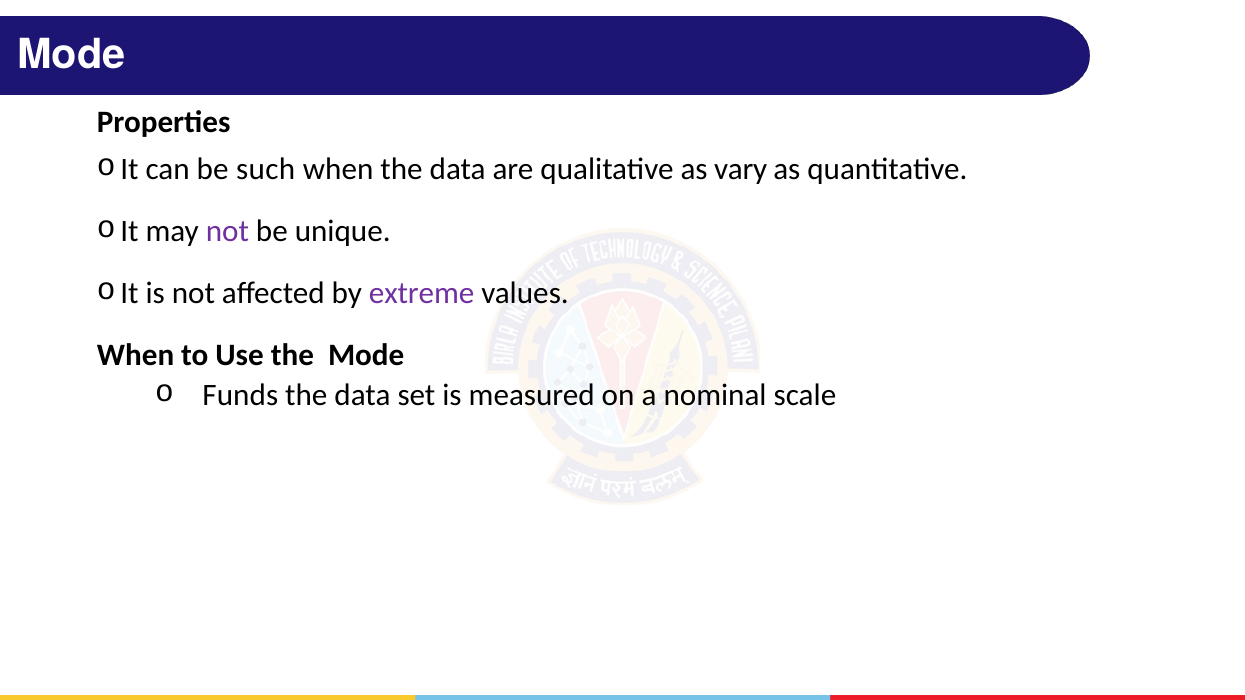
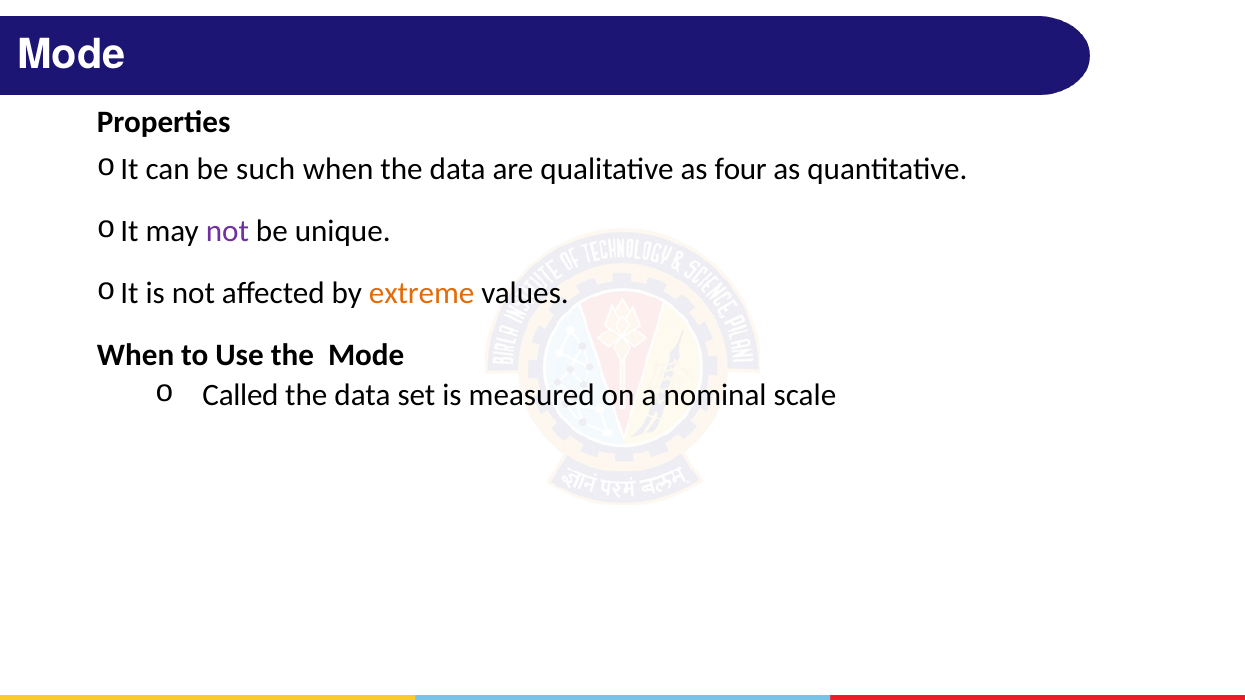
vary: vary -> four (741, 169)
extreme colour: purple -> orange (422, 293)
Funds: Funds -> Called (241, 395)
